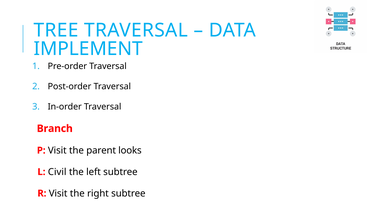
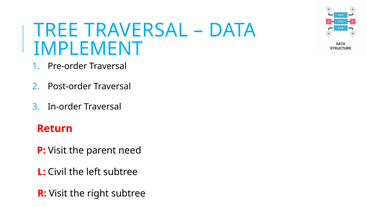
Branch: Branch -> Return (55, 128)
looks: looks -> need (130, 150)
